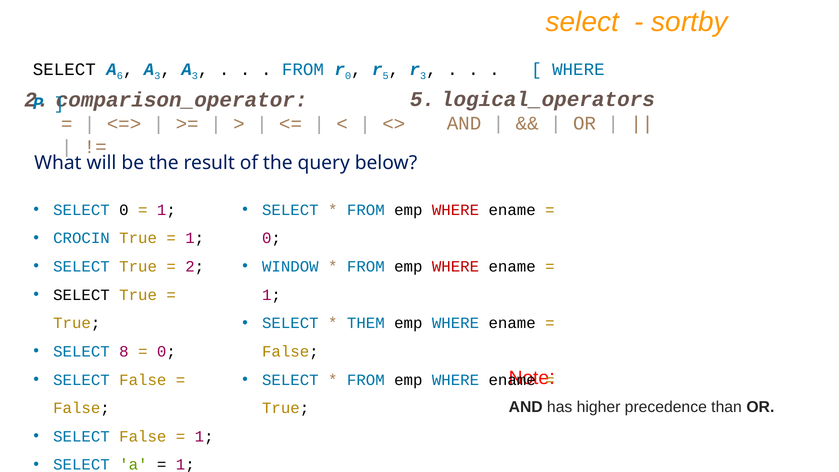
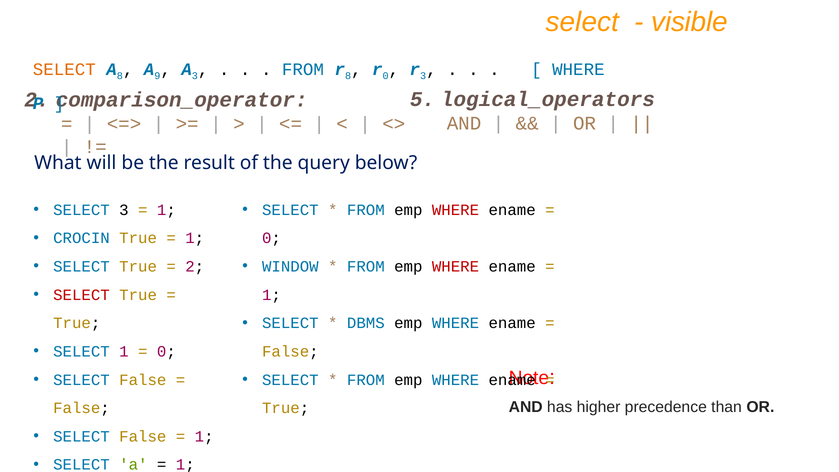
sortby: sortby -> visible (690, 22)
SELECT colour: black -> orange (64, 69)
A 6: 6 -> 8 (120, 76)
3: 3 -> 9 (157, 76)
0: 0 -> 8 (348, 76)
5: 5 -> 0 (386, 76)
SELECT 0: 0 -> 3 (124, 210)
SELECT colour: black -> red (81, 295)
THEM: THEM -> DBMS (366, 323)
SELECT 8: 8 -> 1 (124, 351)
